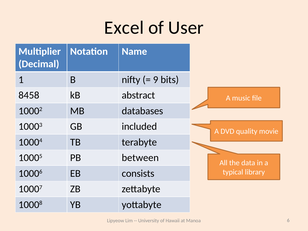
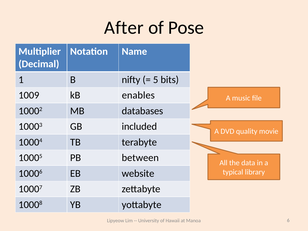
Excel: Excel -> After (124, 28)
User: User -> Pose (186, 28)
9: 9 -> 5 (156, 80)
8458: 8458 -> 1009 (29, 95)
abstract: abstract -> enables (138, 95)
consists: consists -> website (138, 173)
